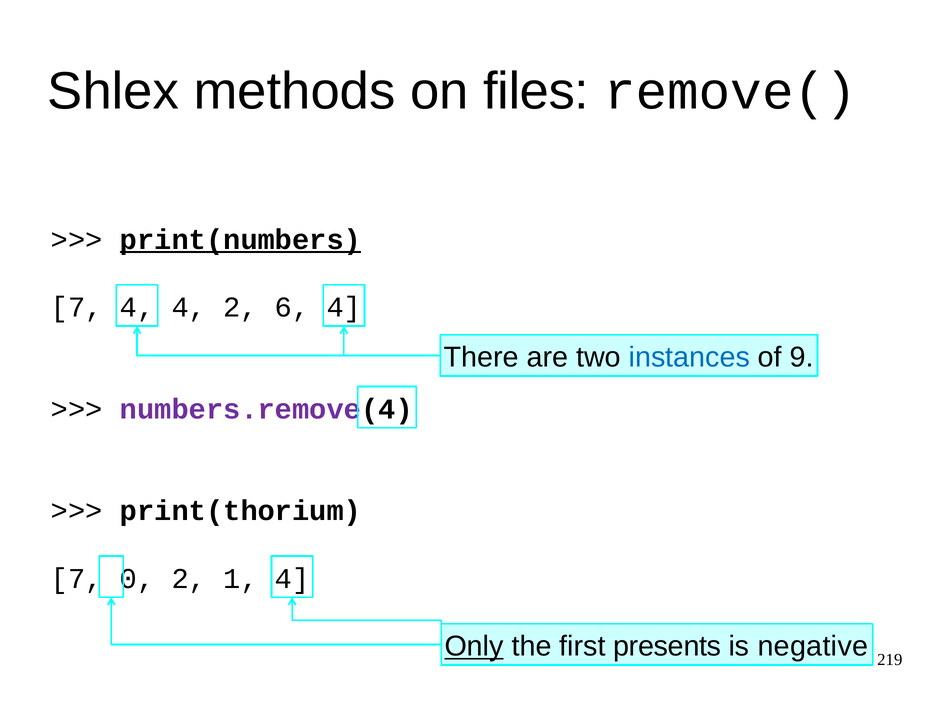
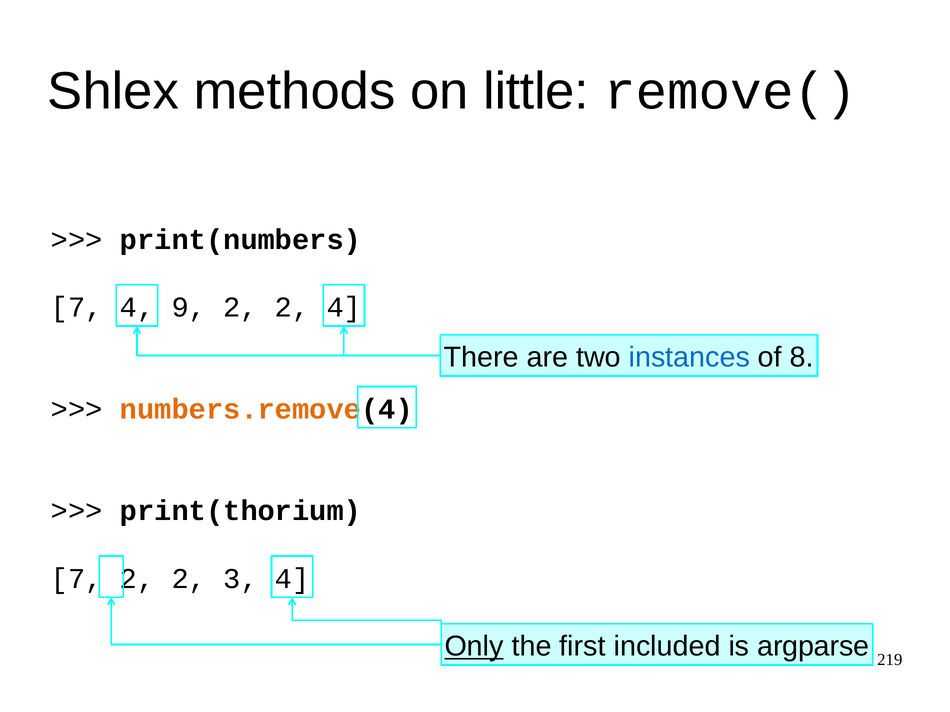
files: files -> little (536, 92)
print(numbers underline: present -> none (241, 240)
4: 4 -> 9 (189, 308)
6: 6 -> 2 (292, 308)
9: 9 -> 8 (802, 358)
numbers.remove colour: purple -> orange (241, 409)
0: 0 -> 2 (137, 579)
1: 1 -> 3 (241, 579)
presents: presents -> included (667, 647)
negative: negative -> argparse (813, 647)
